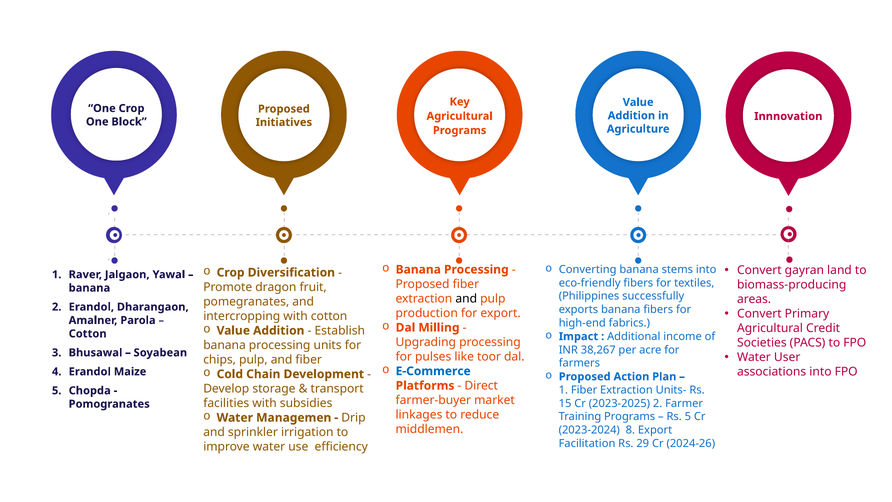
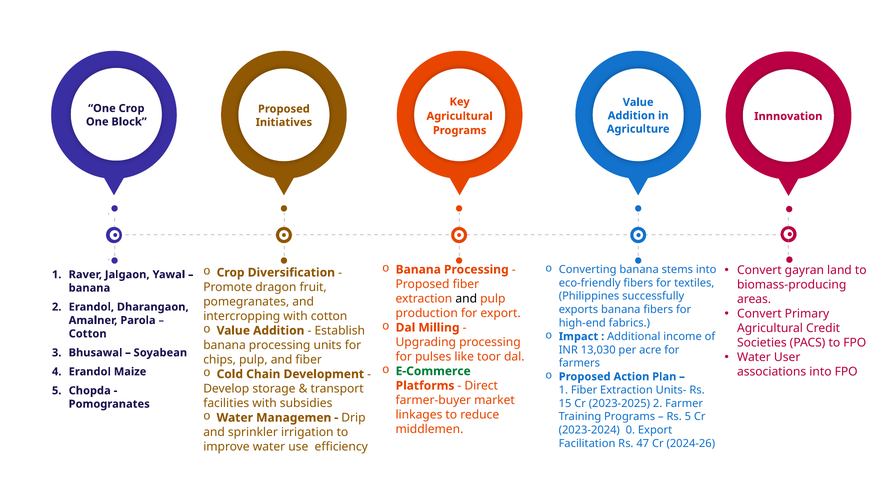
38,267: 38,267 -> 13,030 (598, 350)
E-Commerce colour: blue -> green (433, 371)
8: 8 -> 0 (630, 430)
29: 29 -> 47 (643, 443)
